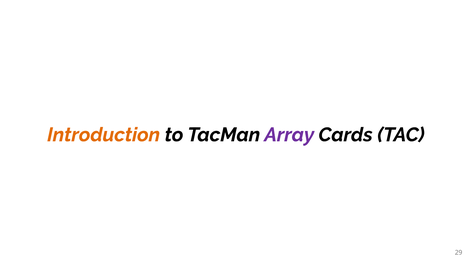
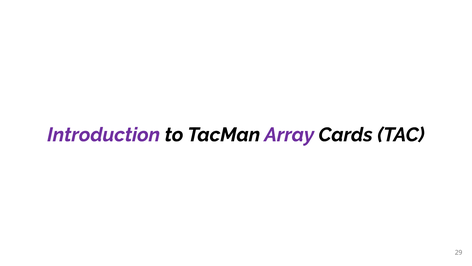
Introduction colour: orange -> purple (104, 135)
